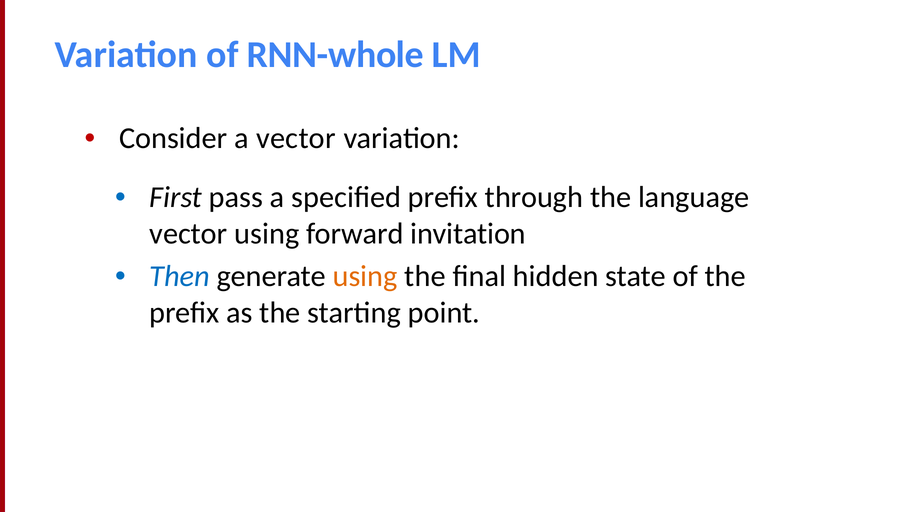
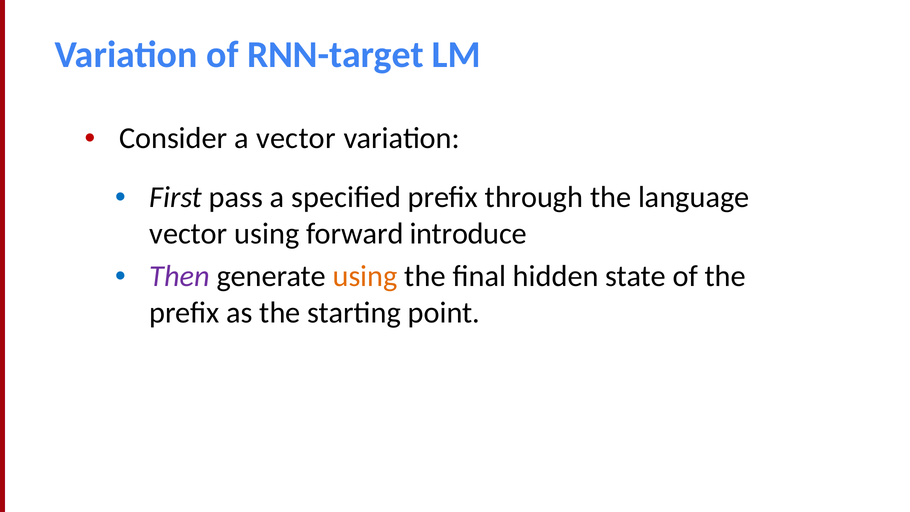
RNN-whole: RNN-whole -> RNN-target (335, 55)
invitation: invitation -> introduce (468, 234)
Then colour: blue -> purple (180, 276)
